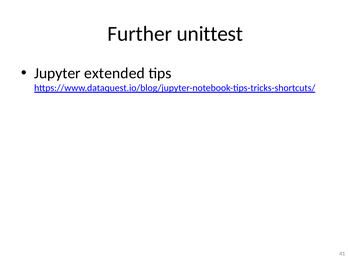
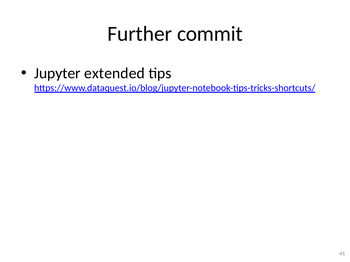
unittest: unittest -> commit (210, 34)
